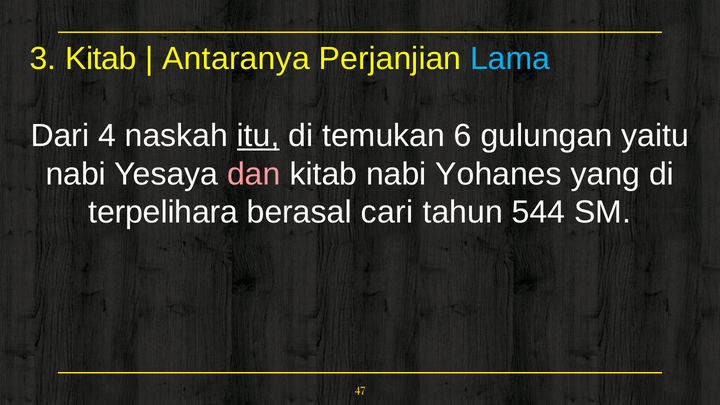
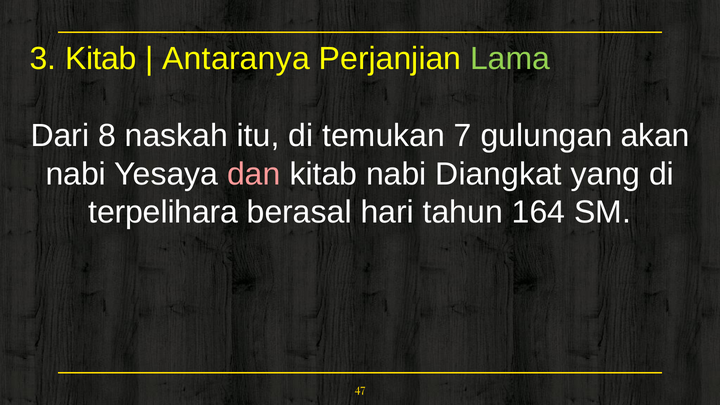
Lama colour: light blue -> light green (510, 59)
4: 4 -> 8 (107, 136)
itu underline: present -> none (258, 136)
6: 6 -> 7 (463, 136)
yaitu: yaitu -> akan (655, 136)
Yohanes: Yohanes -> Diangkat (499, 174)
cari: cari -> hari (387, 212)
544: 544 -> 164 (539, 212)
